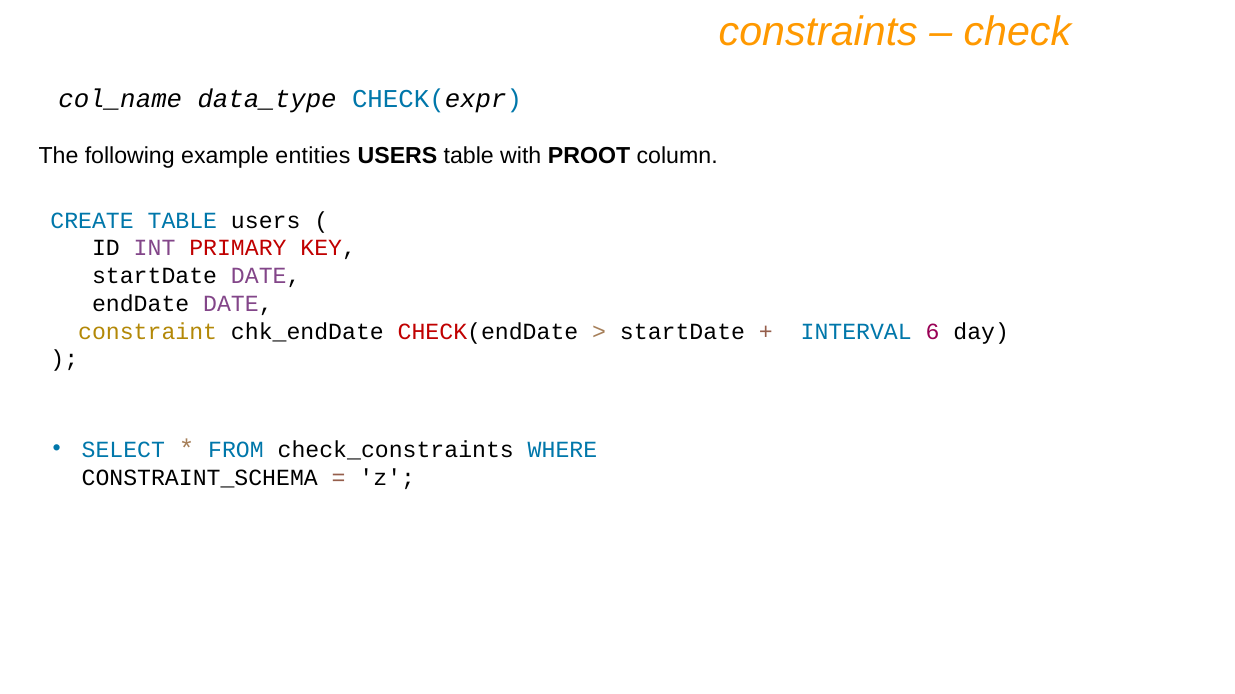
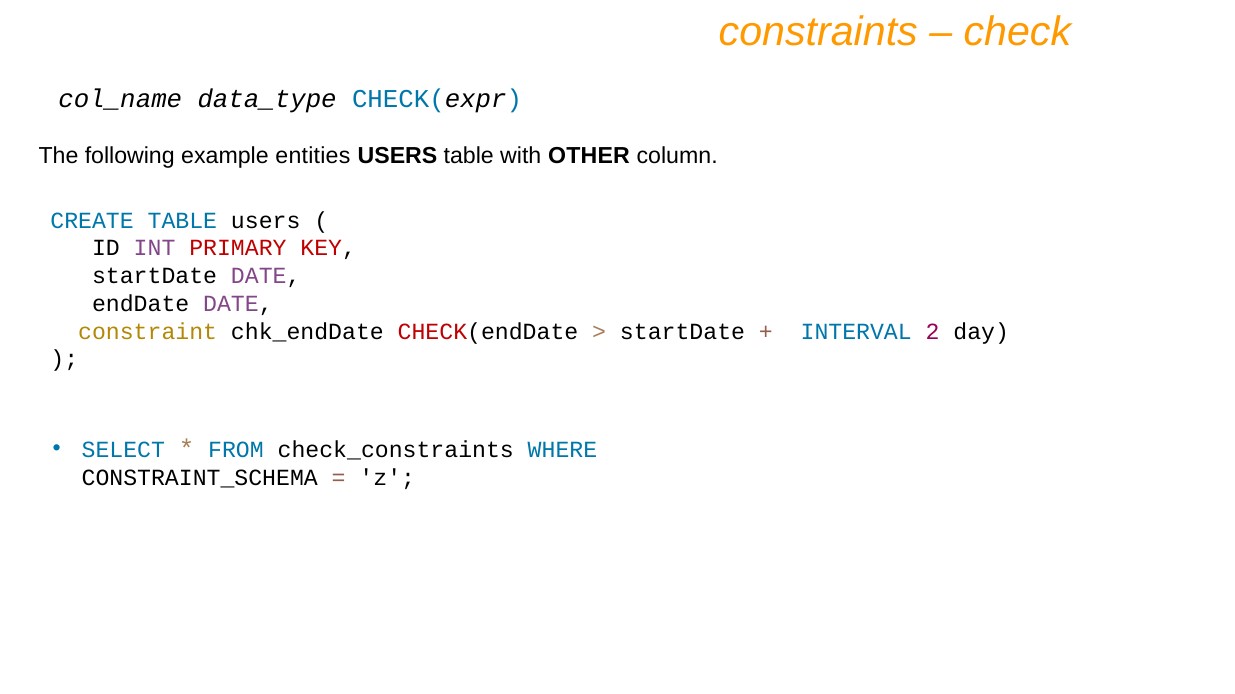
PROOT: PROOT -> OTHER (589, 156)
6: 6 -> 2 (933, 332)
